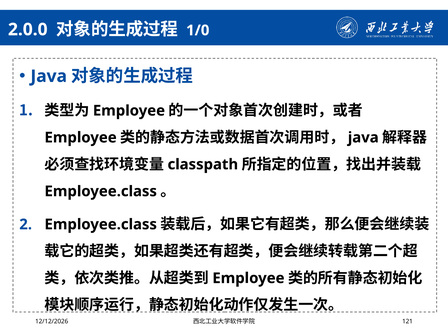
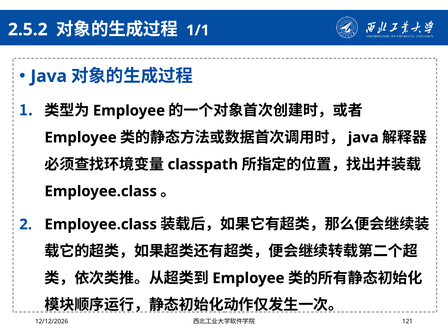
2.0.0: 2.0.0 -> 2.5.2 (28, 30)
1/0: 1/0 -> 1/1 (198, 30)
